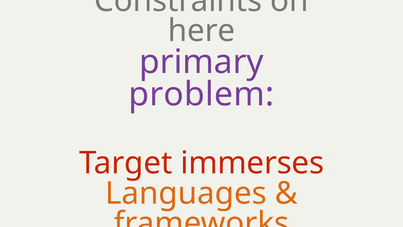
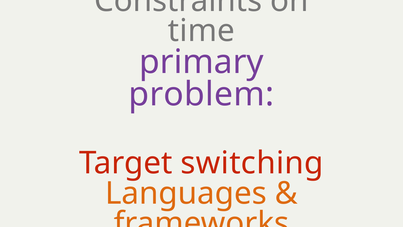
here: here -> time (201, 31)
immerses: immerses -> switching (252, 163)
